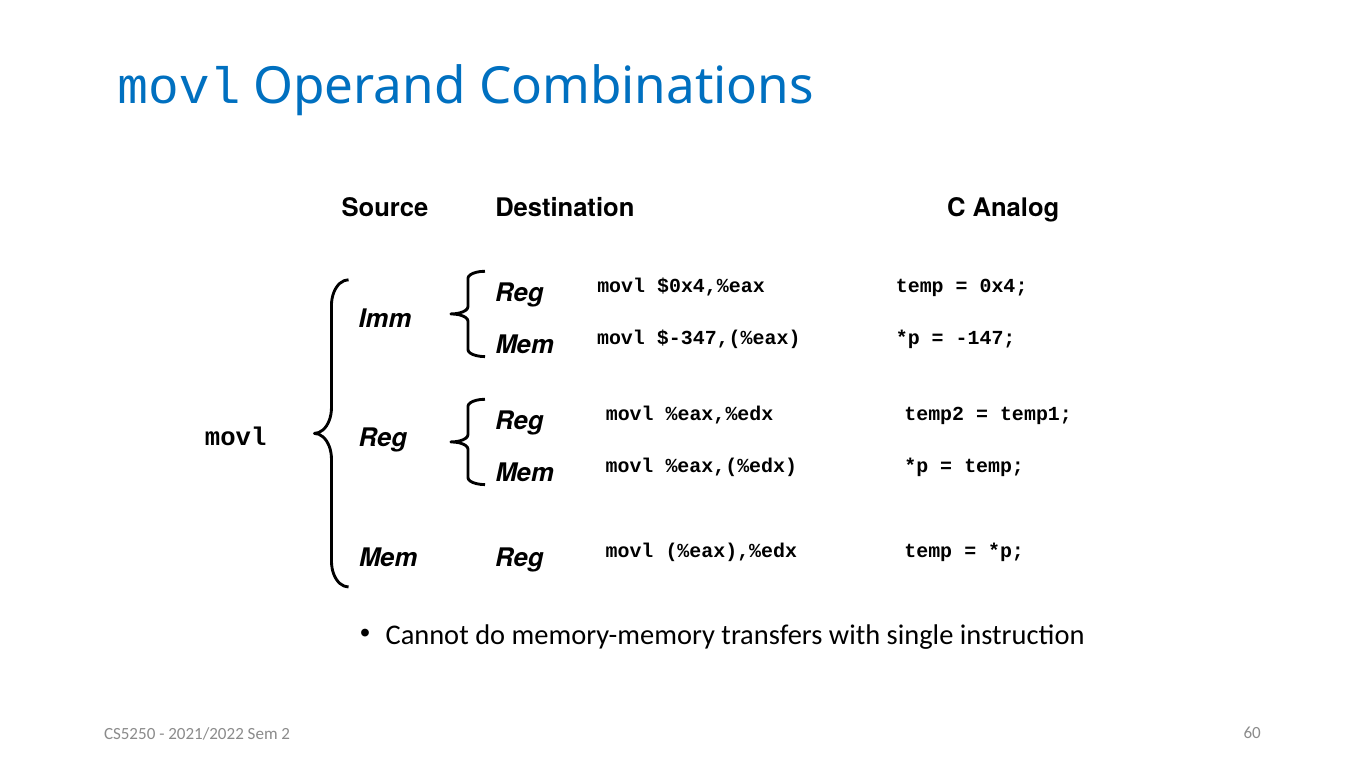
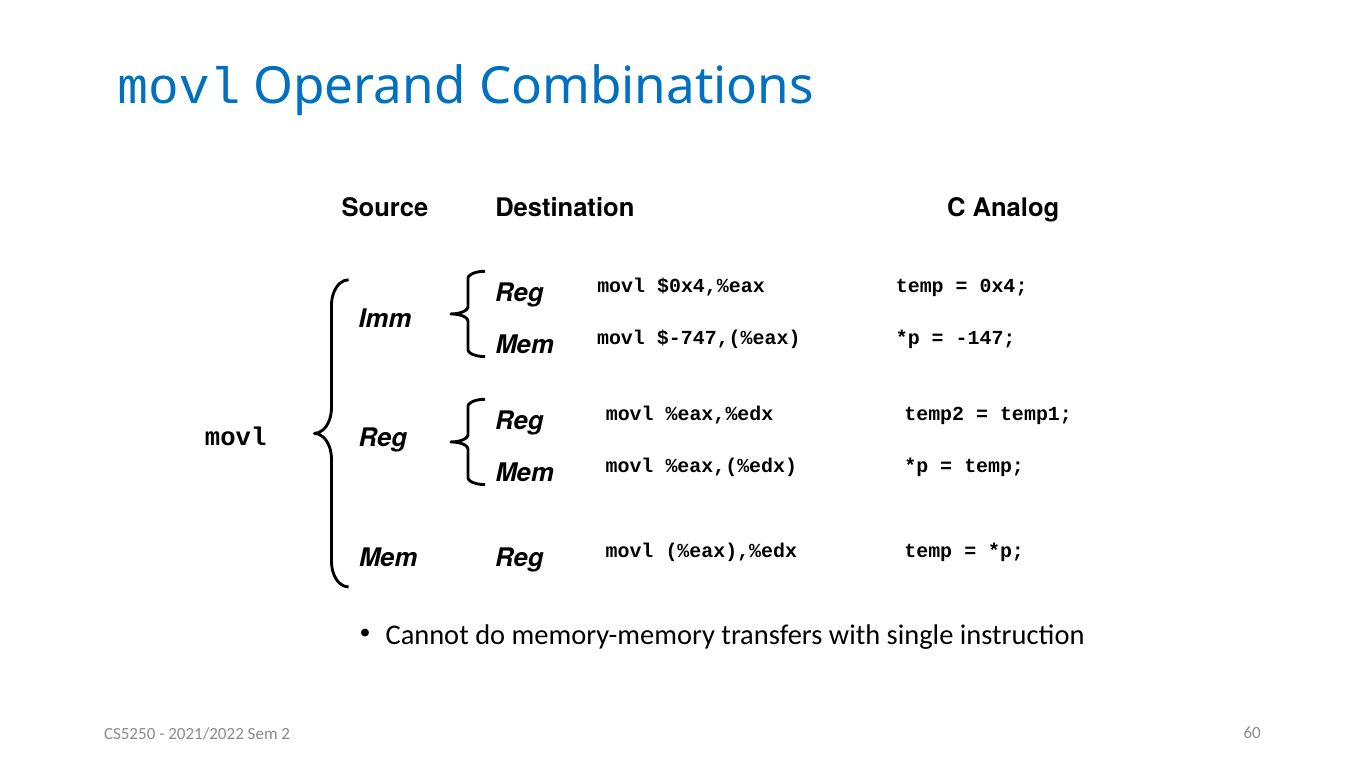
$-347,(%eax: $-347,(%eax -> $-747,(%eax (729, 337)
